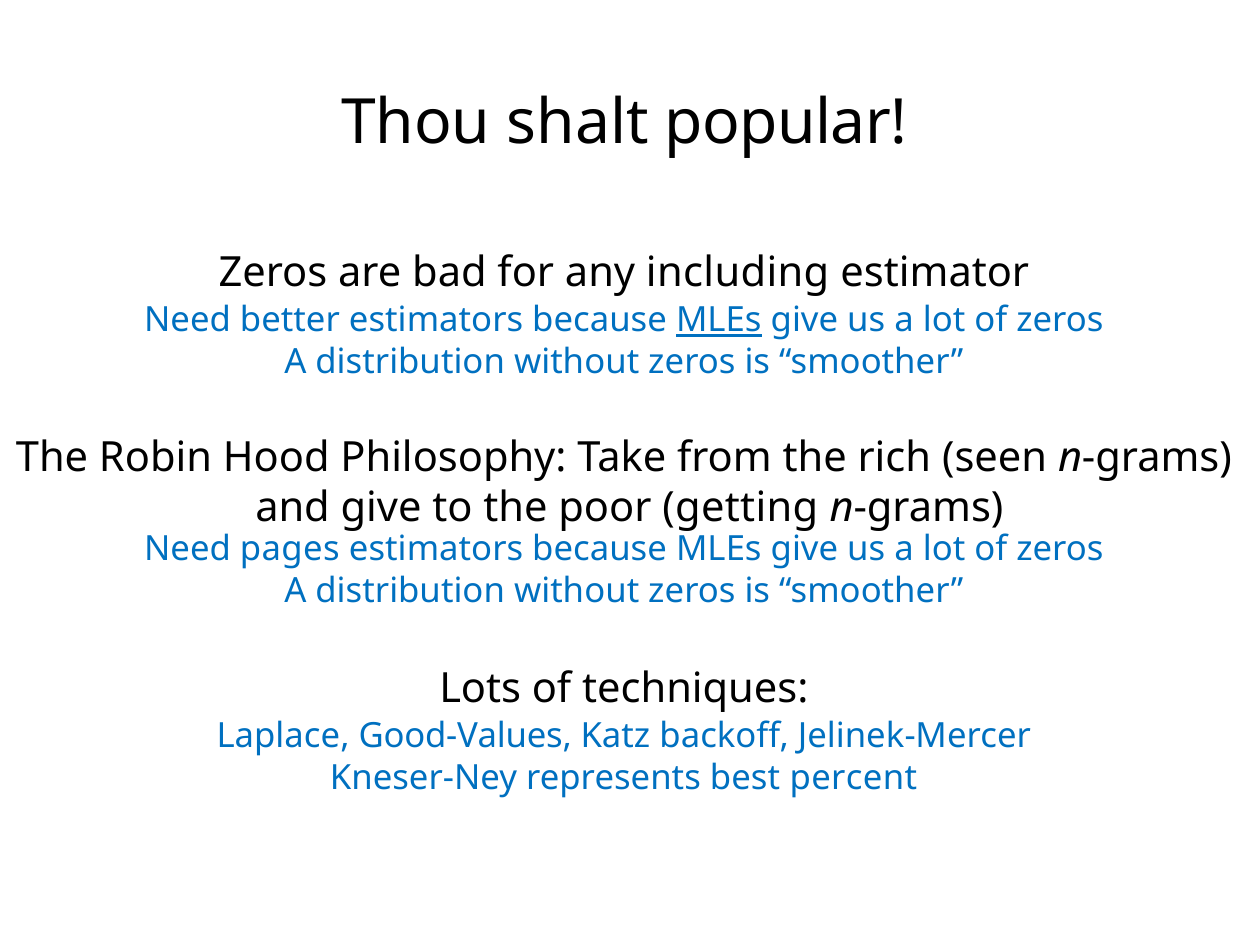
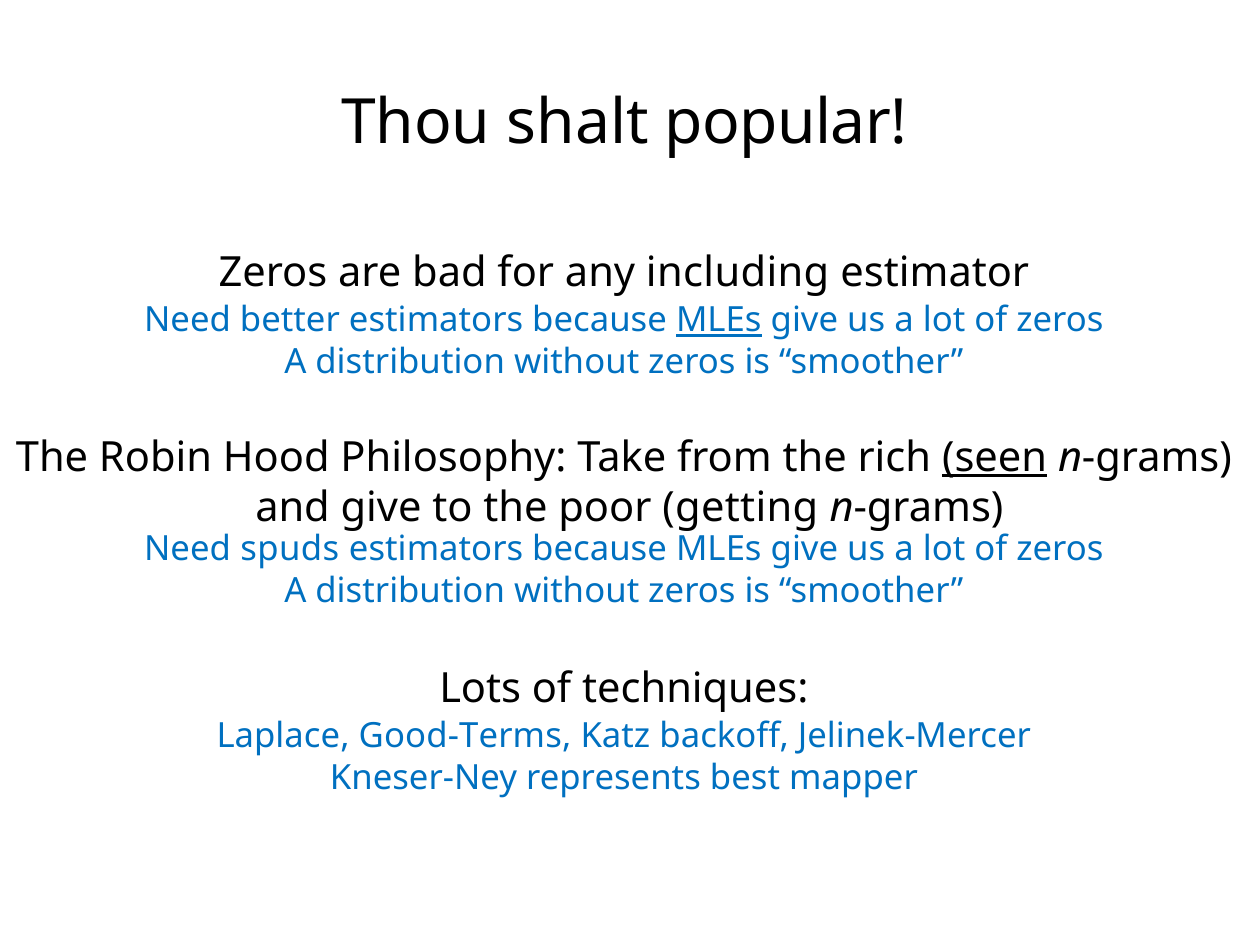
seen underline: none -> present (995, 457)
pages: pages -> spuds (290, 549)
Good-Values: Good-Values -> Good-Terms (465, 737)
percent: percent -> mapper (854, 778)
